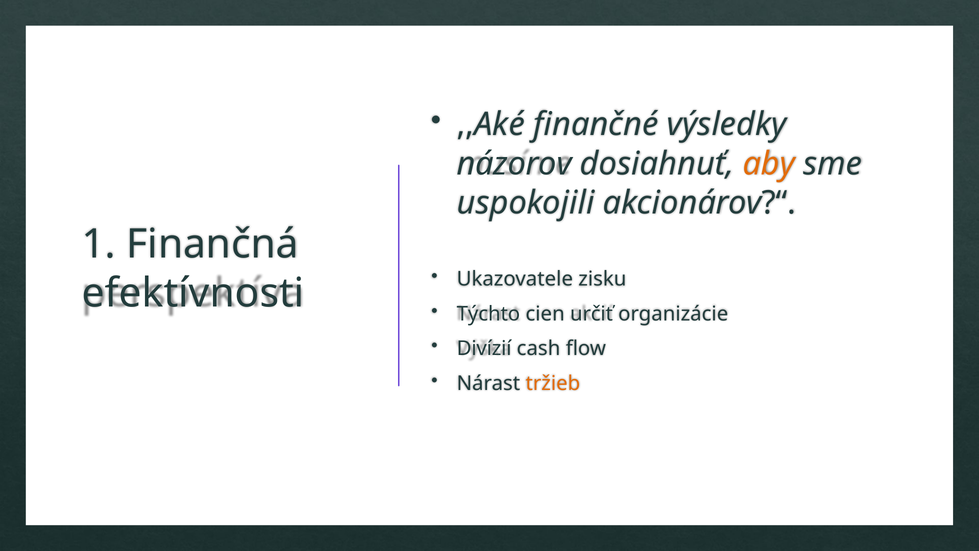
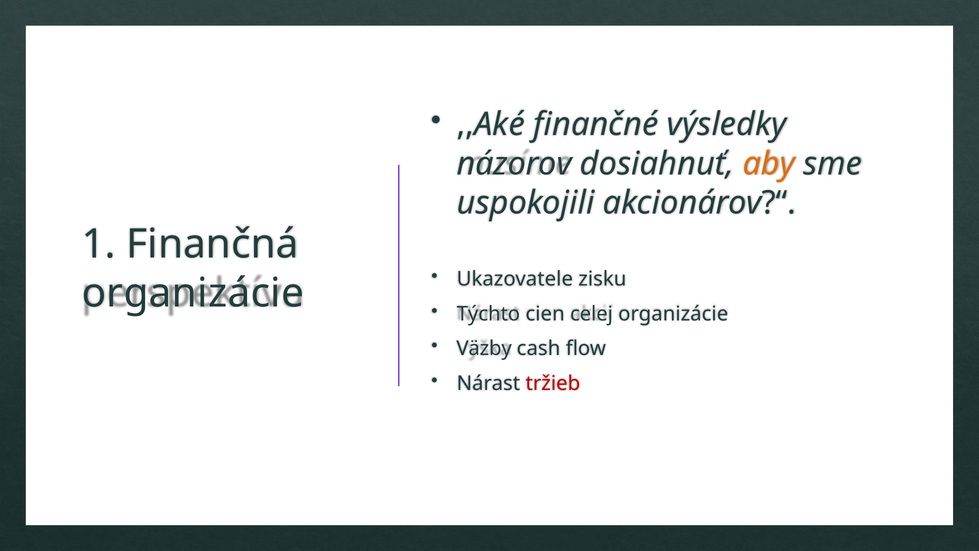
efektívnosti: efektívnosti -> organizácie (193, 293)
určiť: určiť -> celej (591, 314)
Divízií: Divízií -> Väzby (484, 348)
tržieb colour: orange -> red (553, 383)
